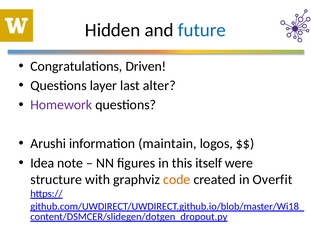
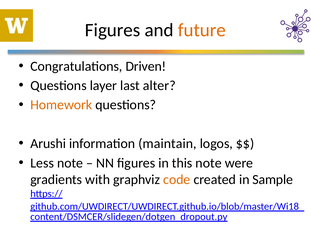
Hidden: Hidden -> Figures (113, 30)
future colour: blue -> orange (202, 30)
Homework colour: purple -> orange (61, 105)
Idea: Idea -> Less (42, 163)
this itself: itself -> note (209, 163)
structure: structure -> gradients (56, 180)
Overfit: Overfit -> Sample (273, 180)
